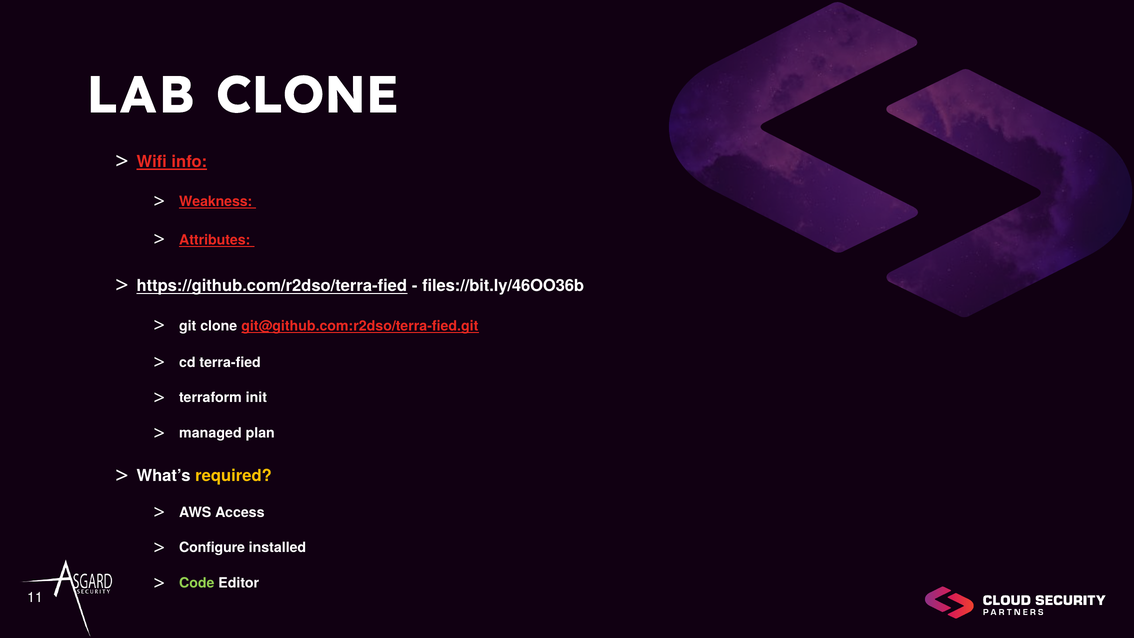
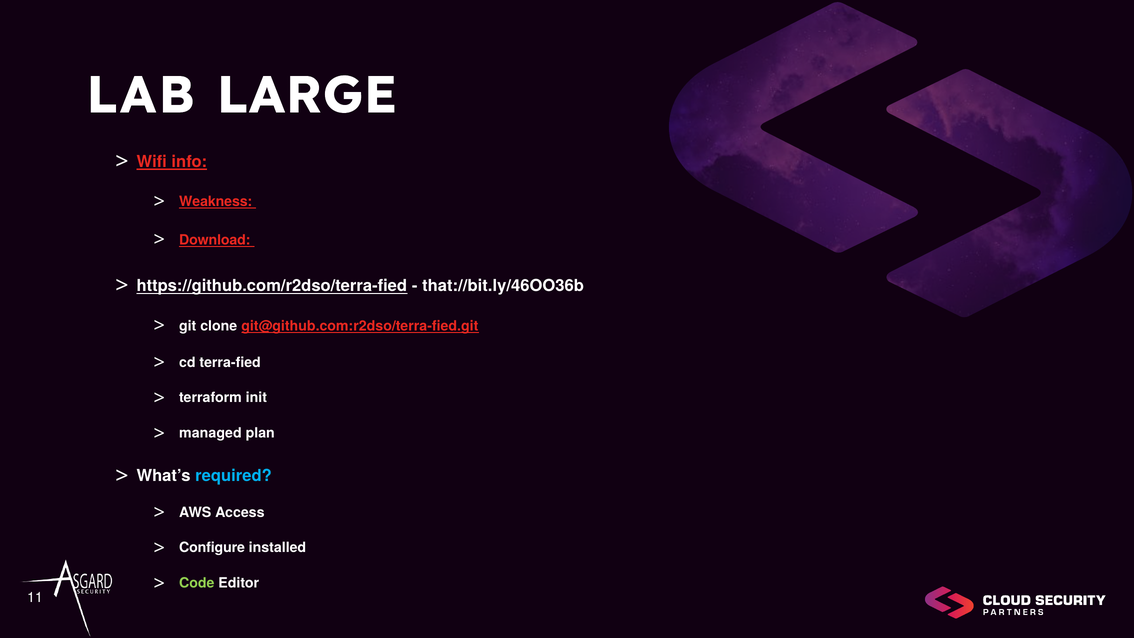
LAB CLONE: CLONE -> LARGE (307, 95)
Attributes: Attributes -> Download (215, 240)
files://bit.ly/46OO36b: files://bit.ly/46OO36b -> that://bit.ly/46OO36b (503, 286)
required colour: yellow -> light blue (234, 476)
